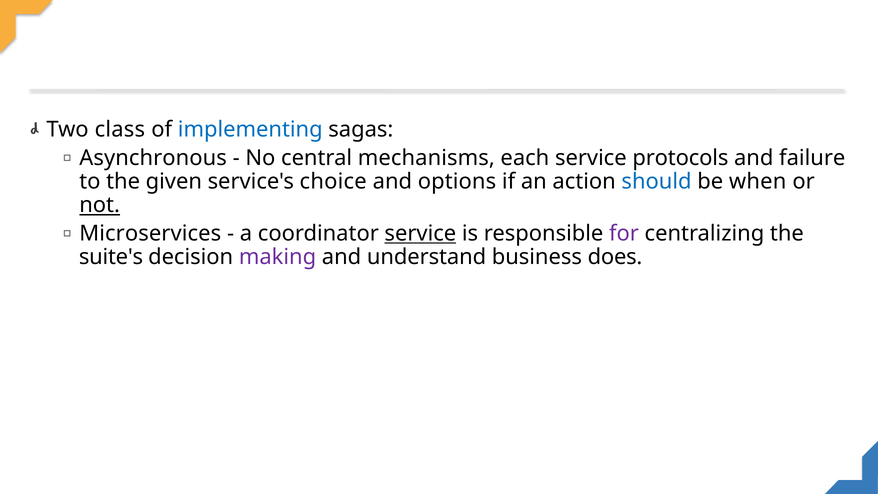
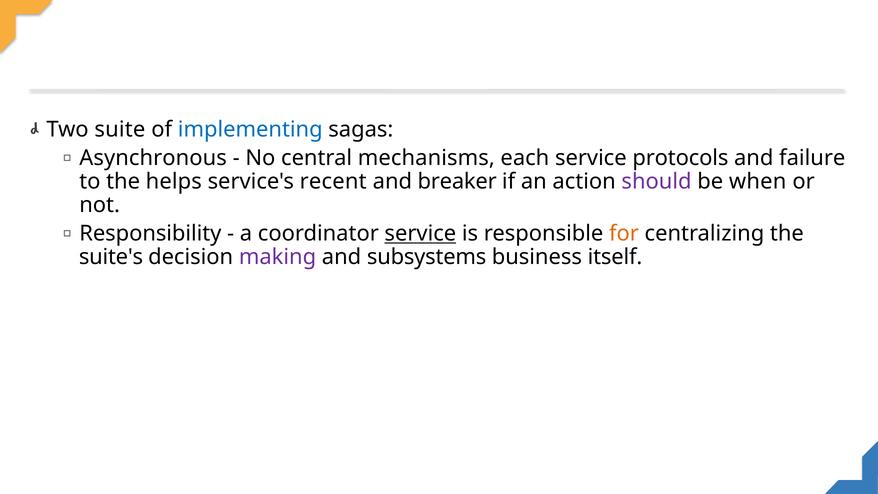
class: class -> suite (120, 130)
given: given -> helps (174, 181)
choice: choice -> recent (333, 181)
options: options -> breaker (457, 181)
should colour: blue -> purple (657, 181)
not underline: present -> none (100, 205)
Microservices: Microservices -> Responsibility (150, 233)
for colour: purple -> orange (624, 233)
understand: understand -> subsystems (427, 257)
does: does -> itself (615, 257)
